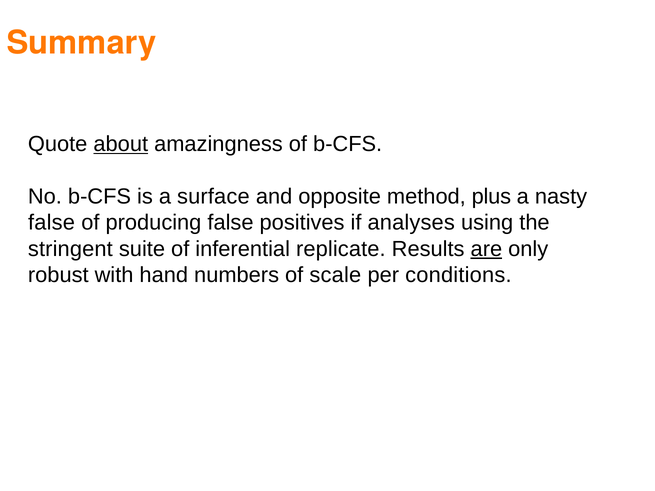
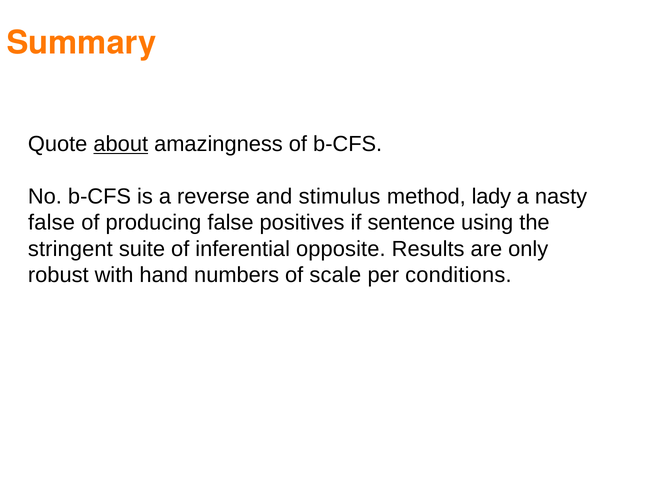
surface: surface -> reverse (213, 197)
opposite: opposite -> stimulus (340, 197)
plus: plus -> lady (491, 197)
analyses: analyses -> sentence (411, 223)
replicate: replicate -> opposite (341, 249)
are underline: present -> none (486, 249)
